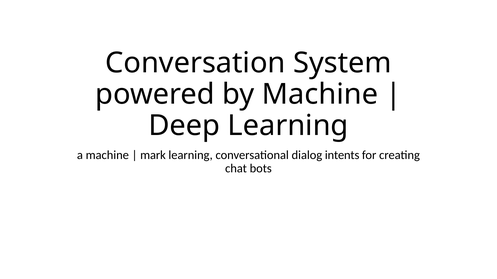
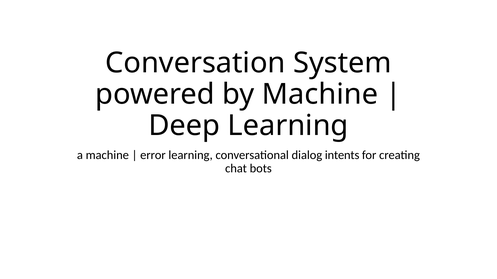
mark: mark -> error (153, 155)
